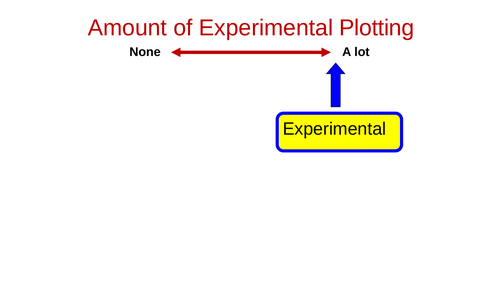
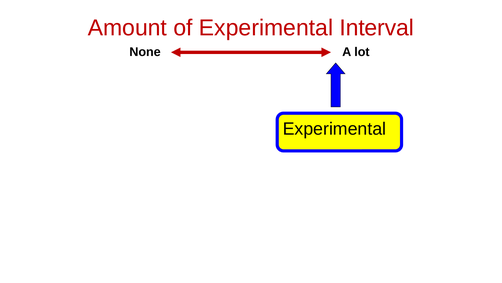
Plotting: Plotting -> Interval (377, 28)
